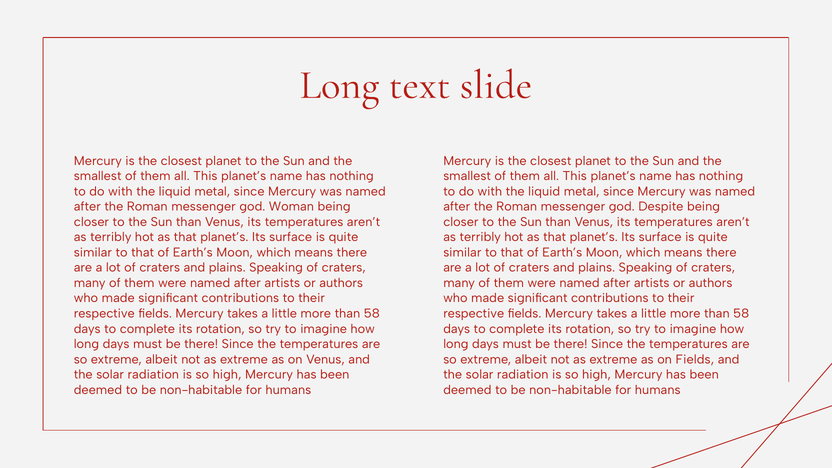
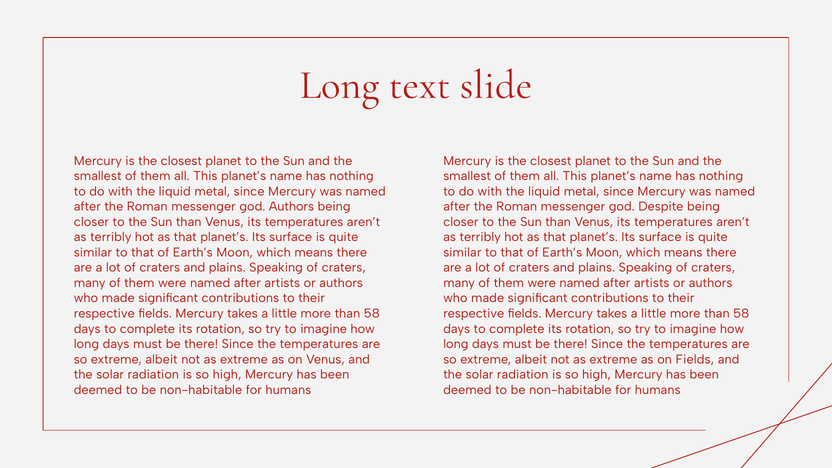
god Woman: Woman -> Authors (291, 207)
